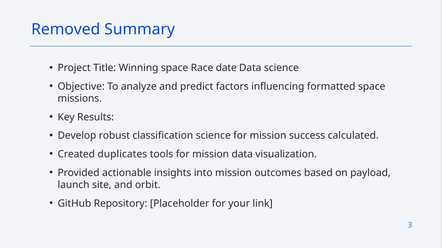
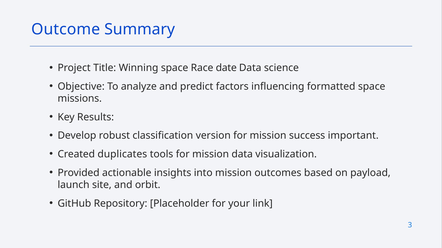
Removed: Removed -> Outcome (66, 30)
classification science: science -> version (213, 136)
calculated: calculated -> important (353, 136)
